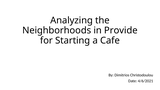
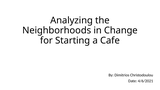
Provide: Provide -> Change (121, 30)
